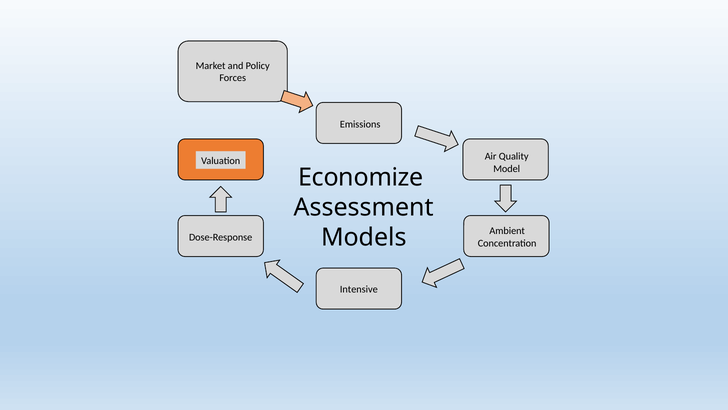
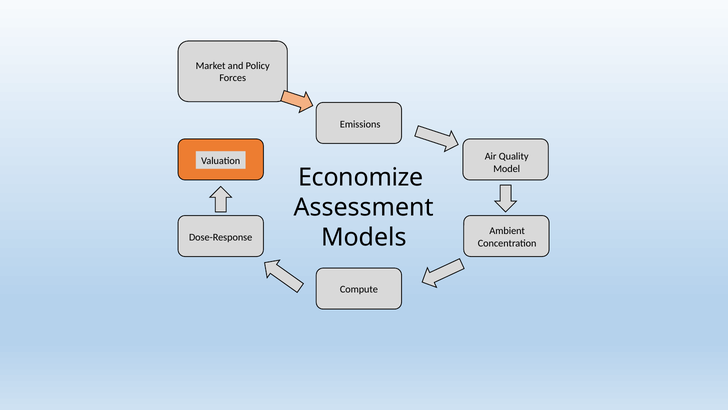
Intensive: Intensive -> Compute (359, 289)
